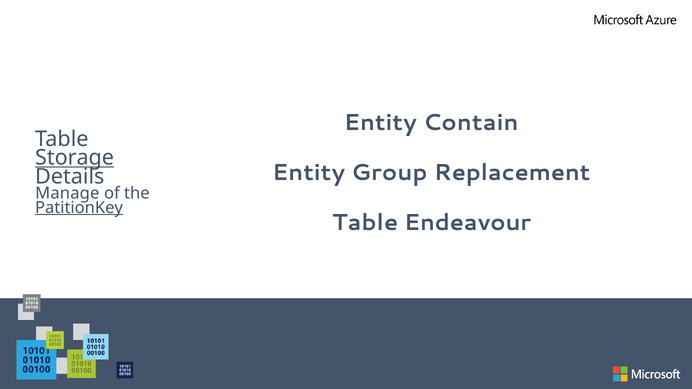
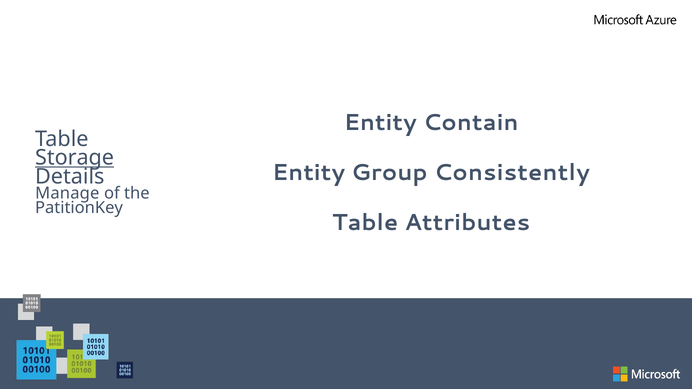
Replacement: Replacement -> Consistently (512, 173)
PatitionKey underline: present -> none (79, 208)
Endeavour: Endeavour -> Attributes (467, 223)
